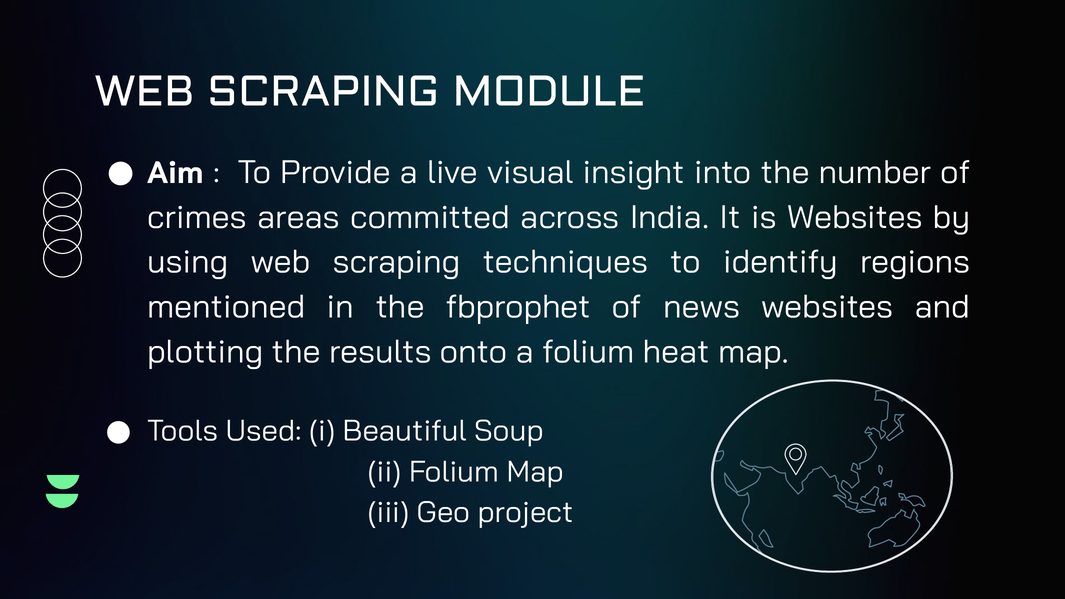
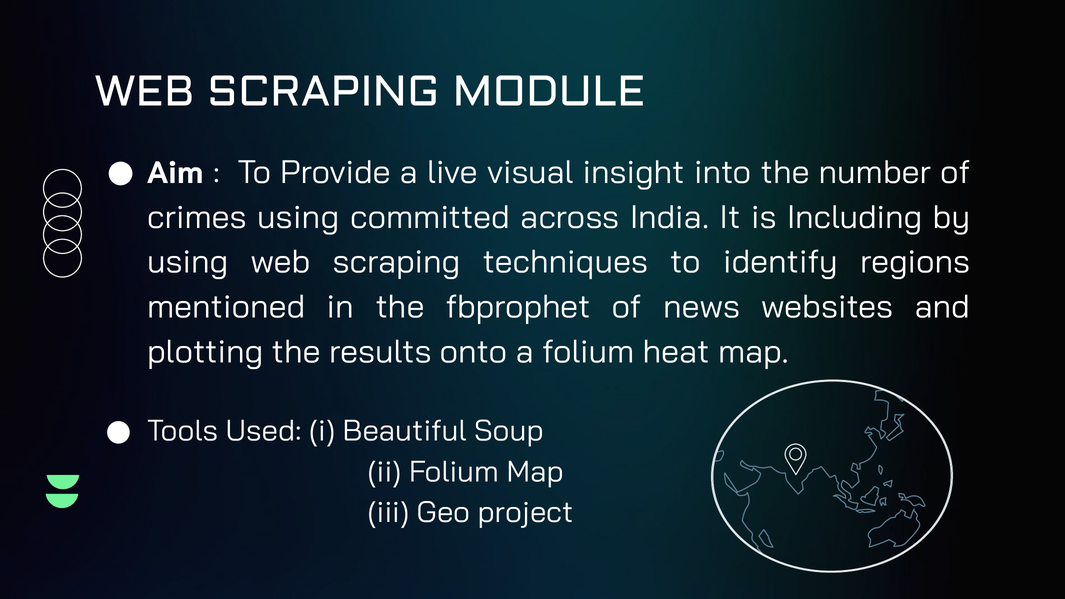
crimes areas: areas -> using (298, 217)
is Websites: Websites -> Including (855, 217)
